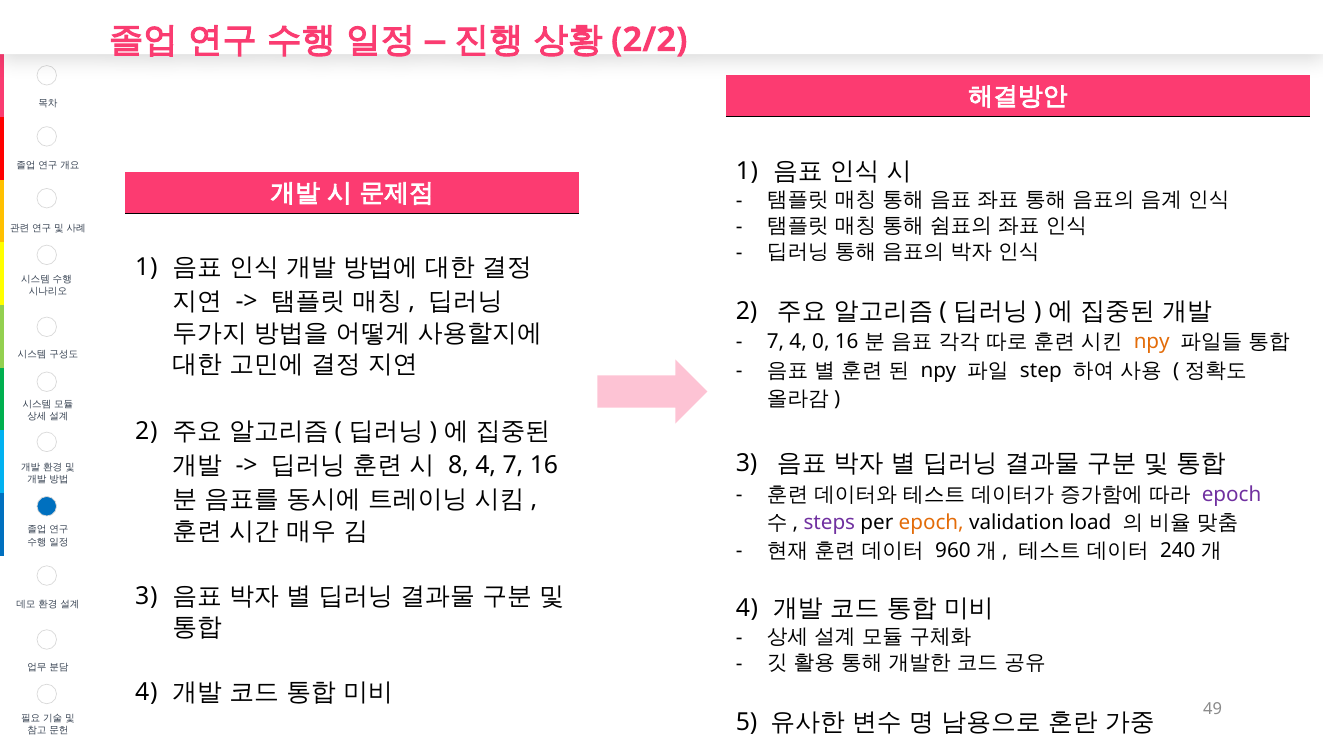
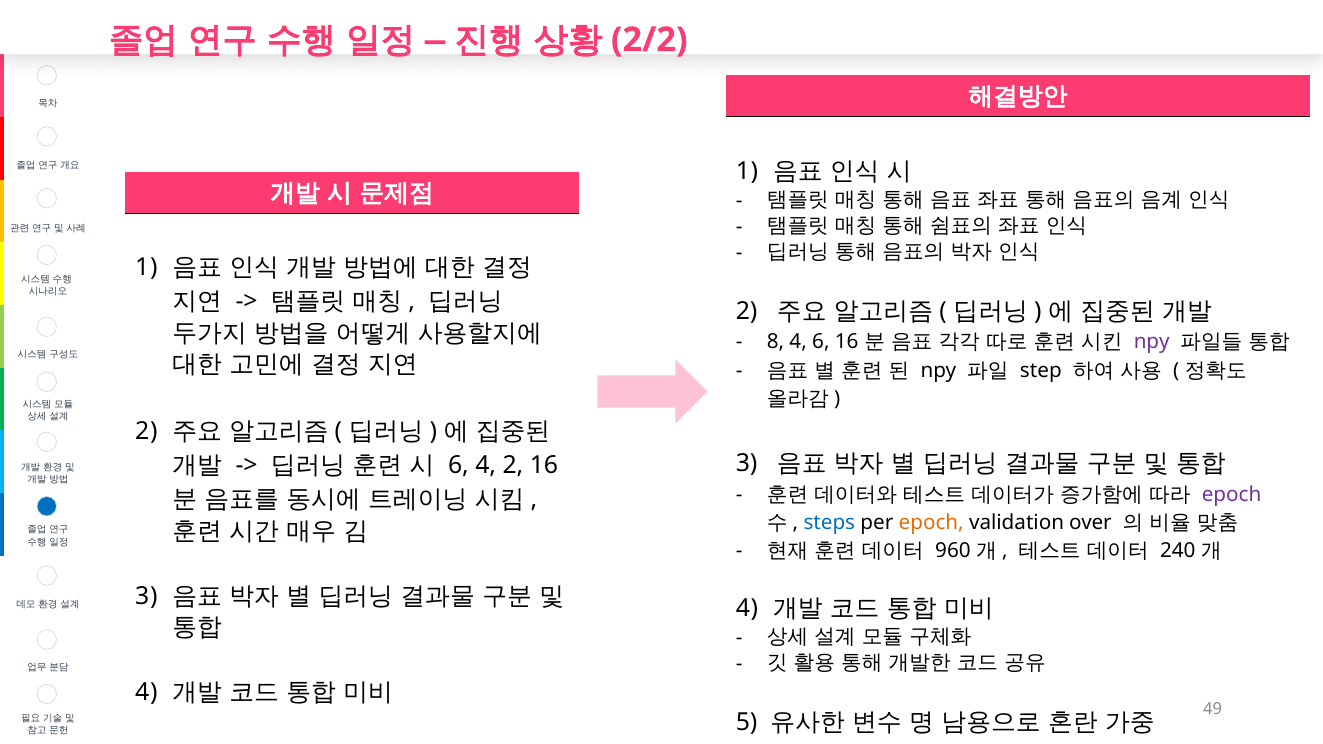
7: 7 -> 8 (776, 342)
4 0: 0 -> 6 (821, 342)
npy colour: orange -> purple (1152, 342)
8: 8 -> 6 (458, 466)
4 7: 7 -> 2 (513, 466)
steps colour: purple -> blue (829, 523)
load: load -> over (1090, 523)
